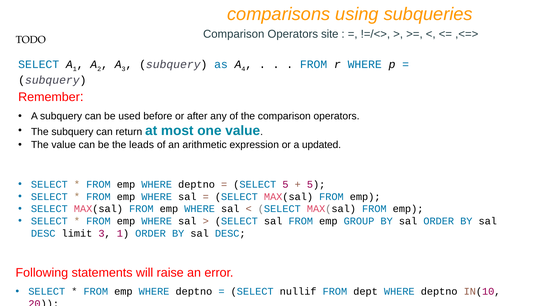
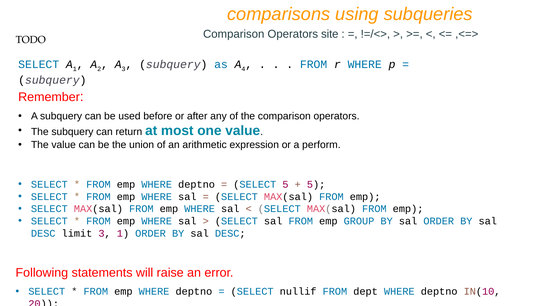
leads: leads -> union (142, 145)
updated: updated -> perform (321, 145)
